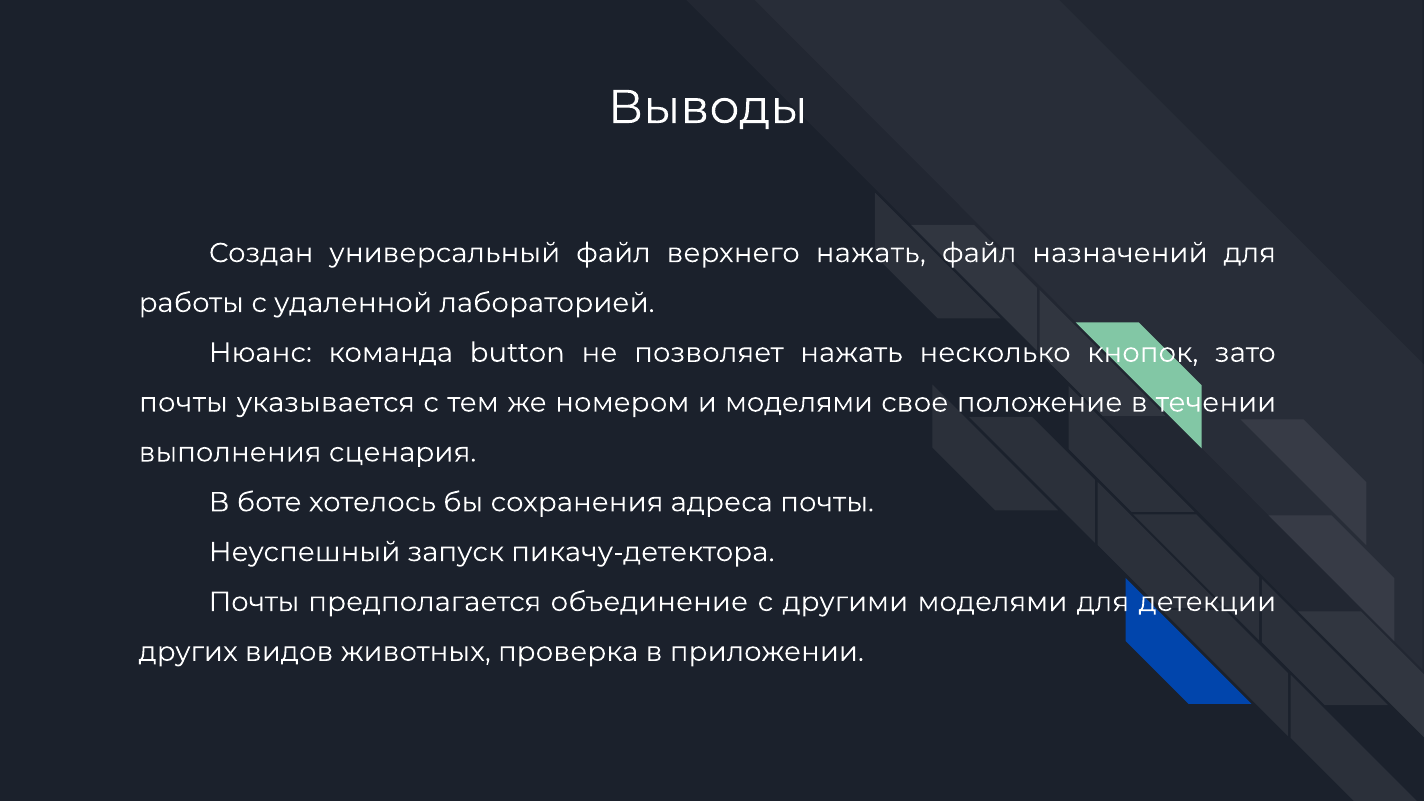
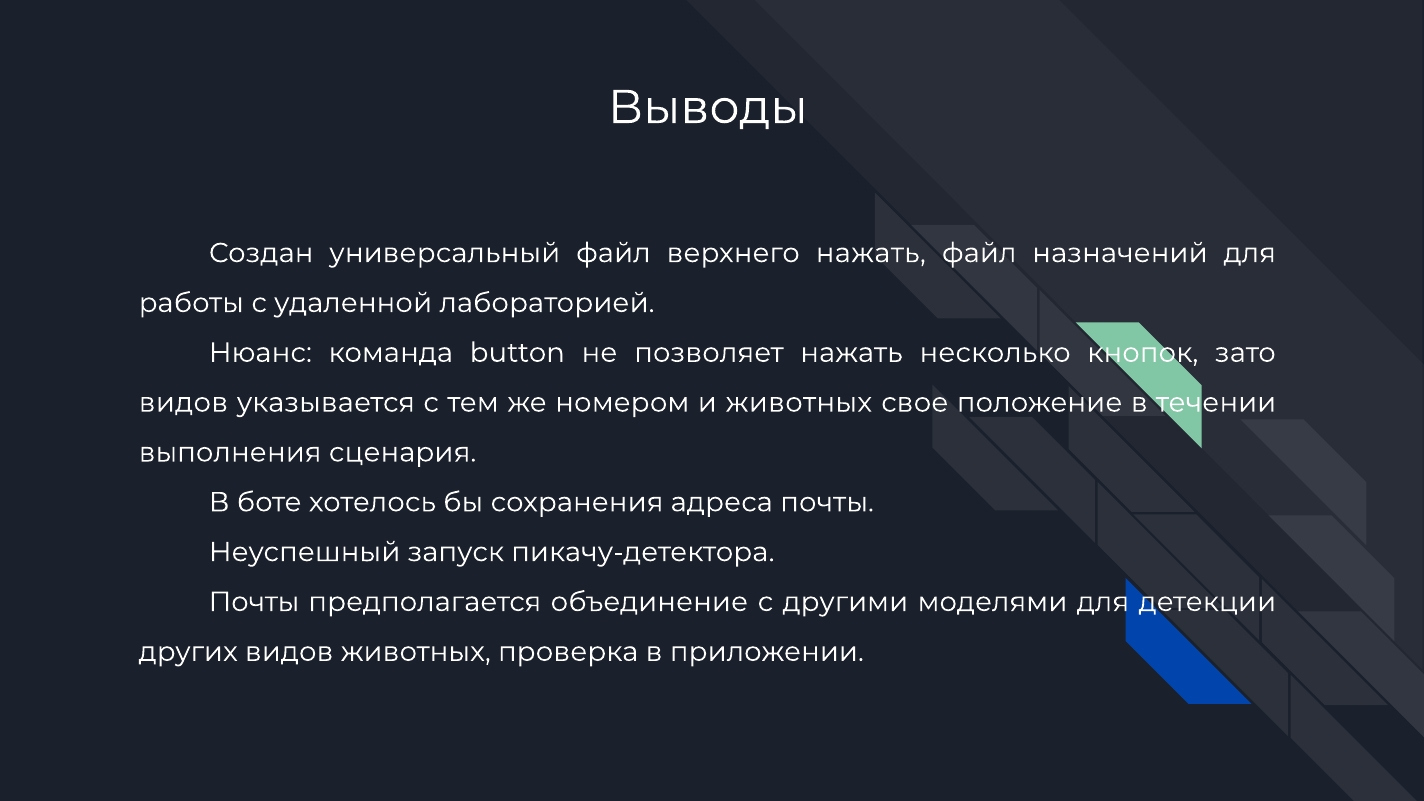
почты: почты -> видов (183, 403)
и моделями: моделями -> животных (799, 403)
